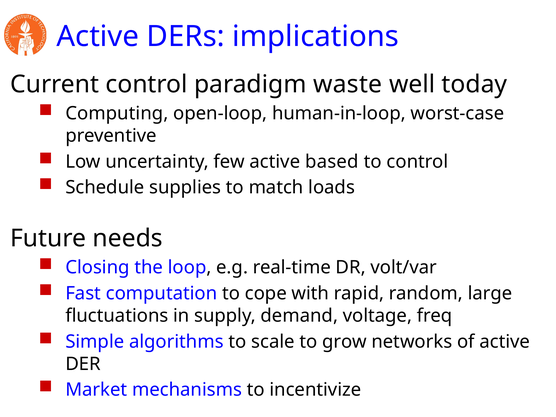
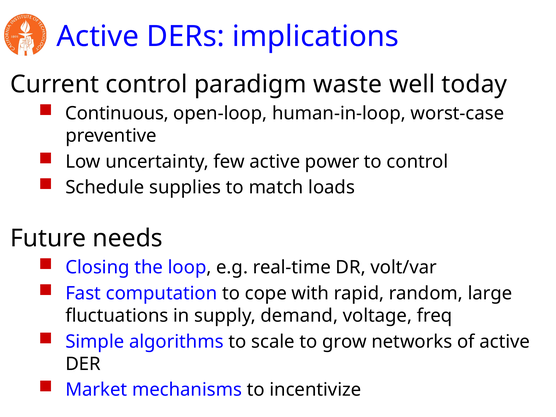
Computing: Computing -> Continuous (117, 113)
based: based -> power (332, 162)
